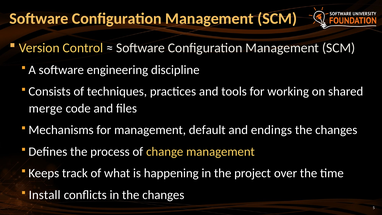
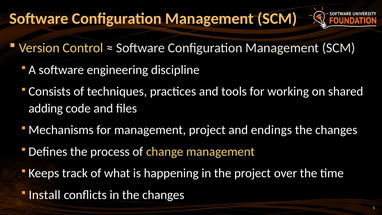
merge: merge -> adding (46, 108)
management default: default -> project (207, 130)
